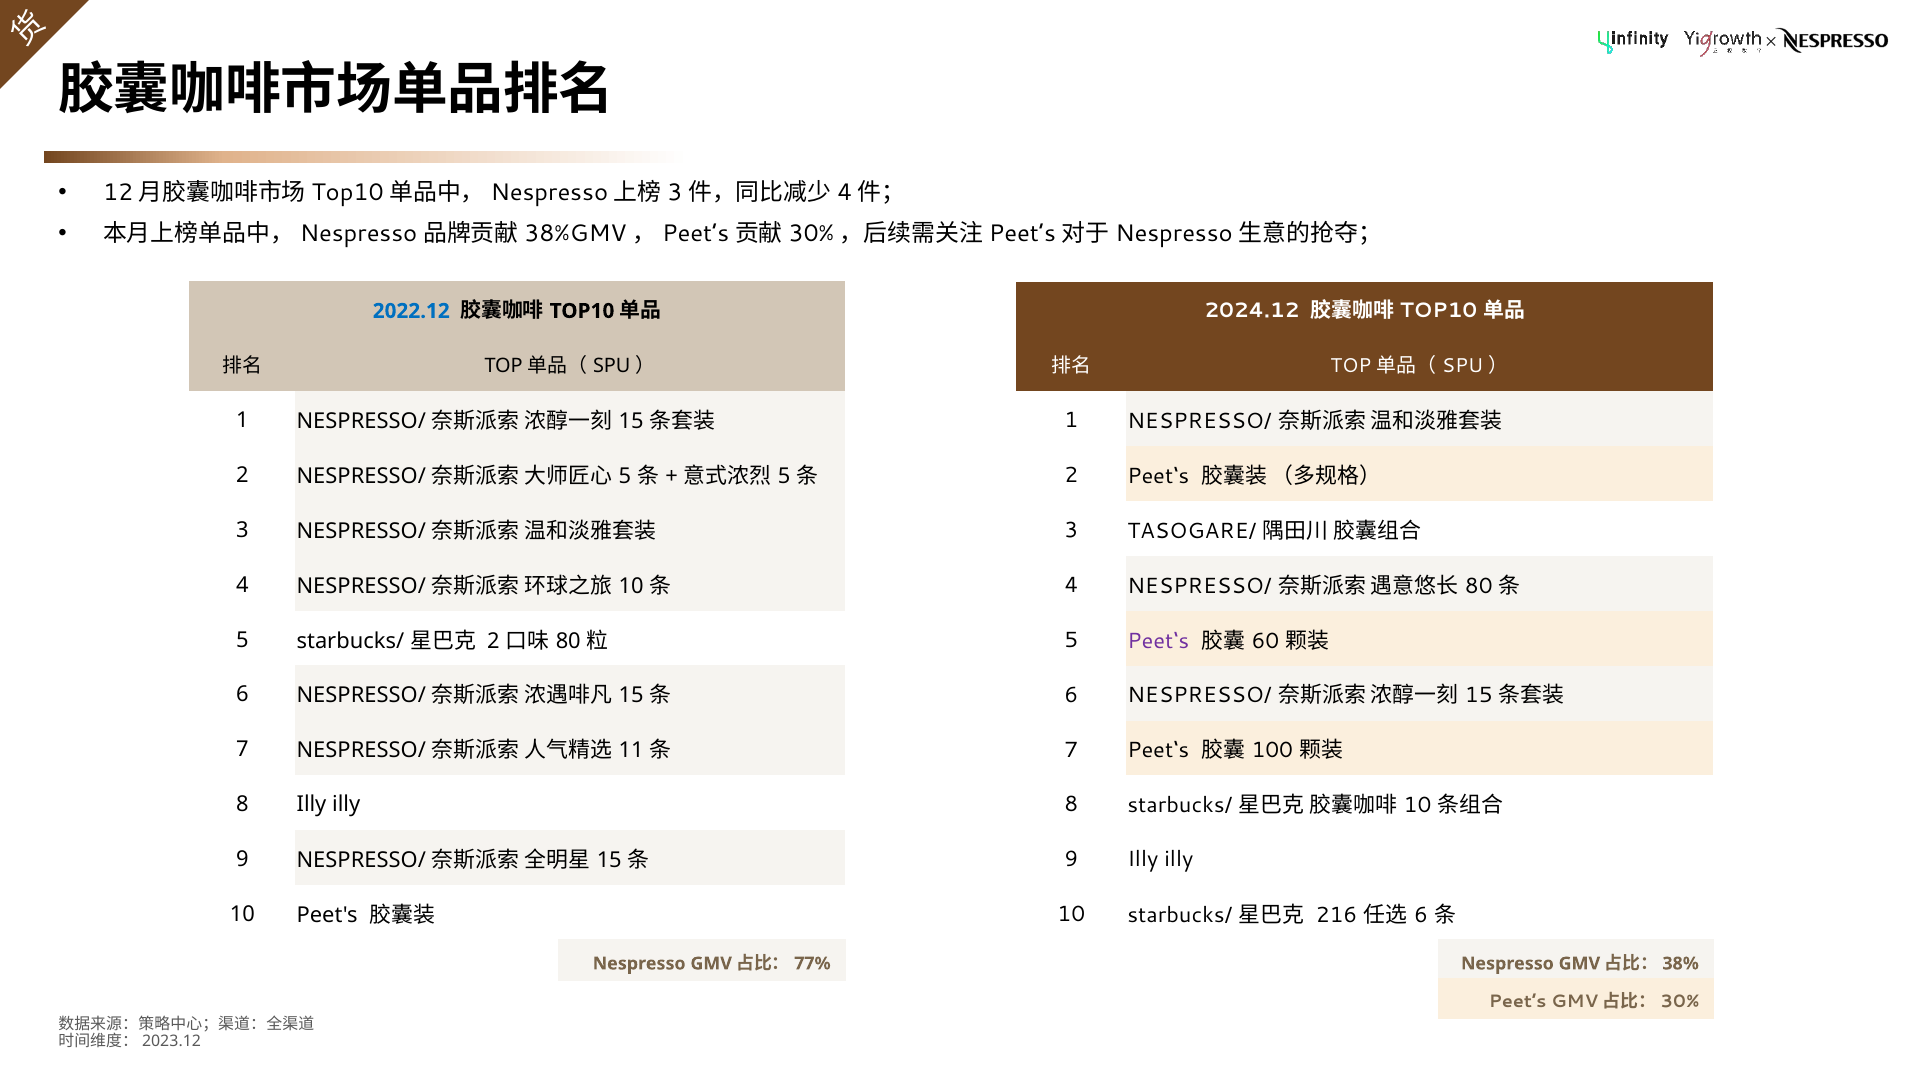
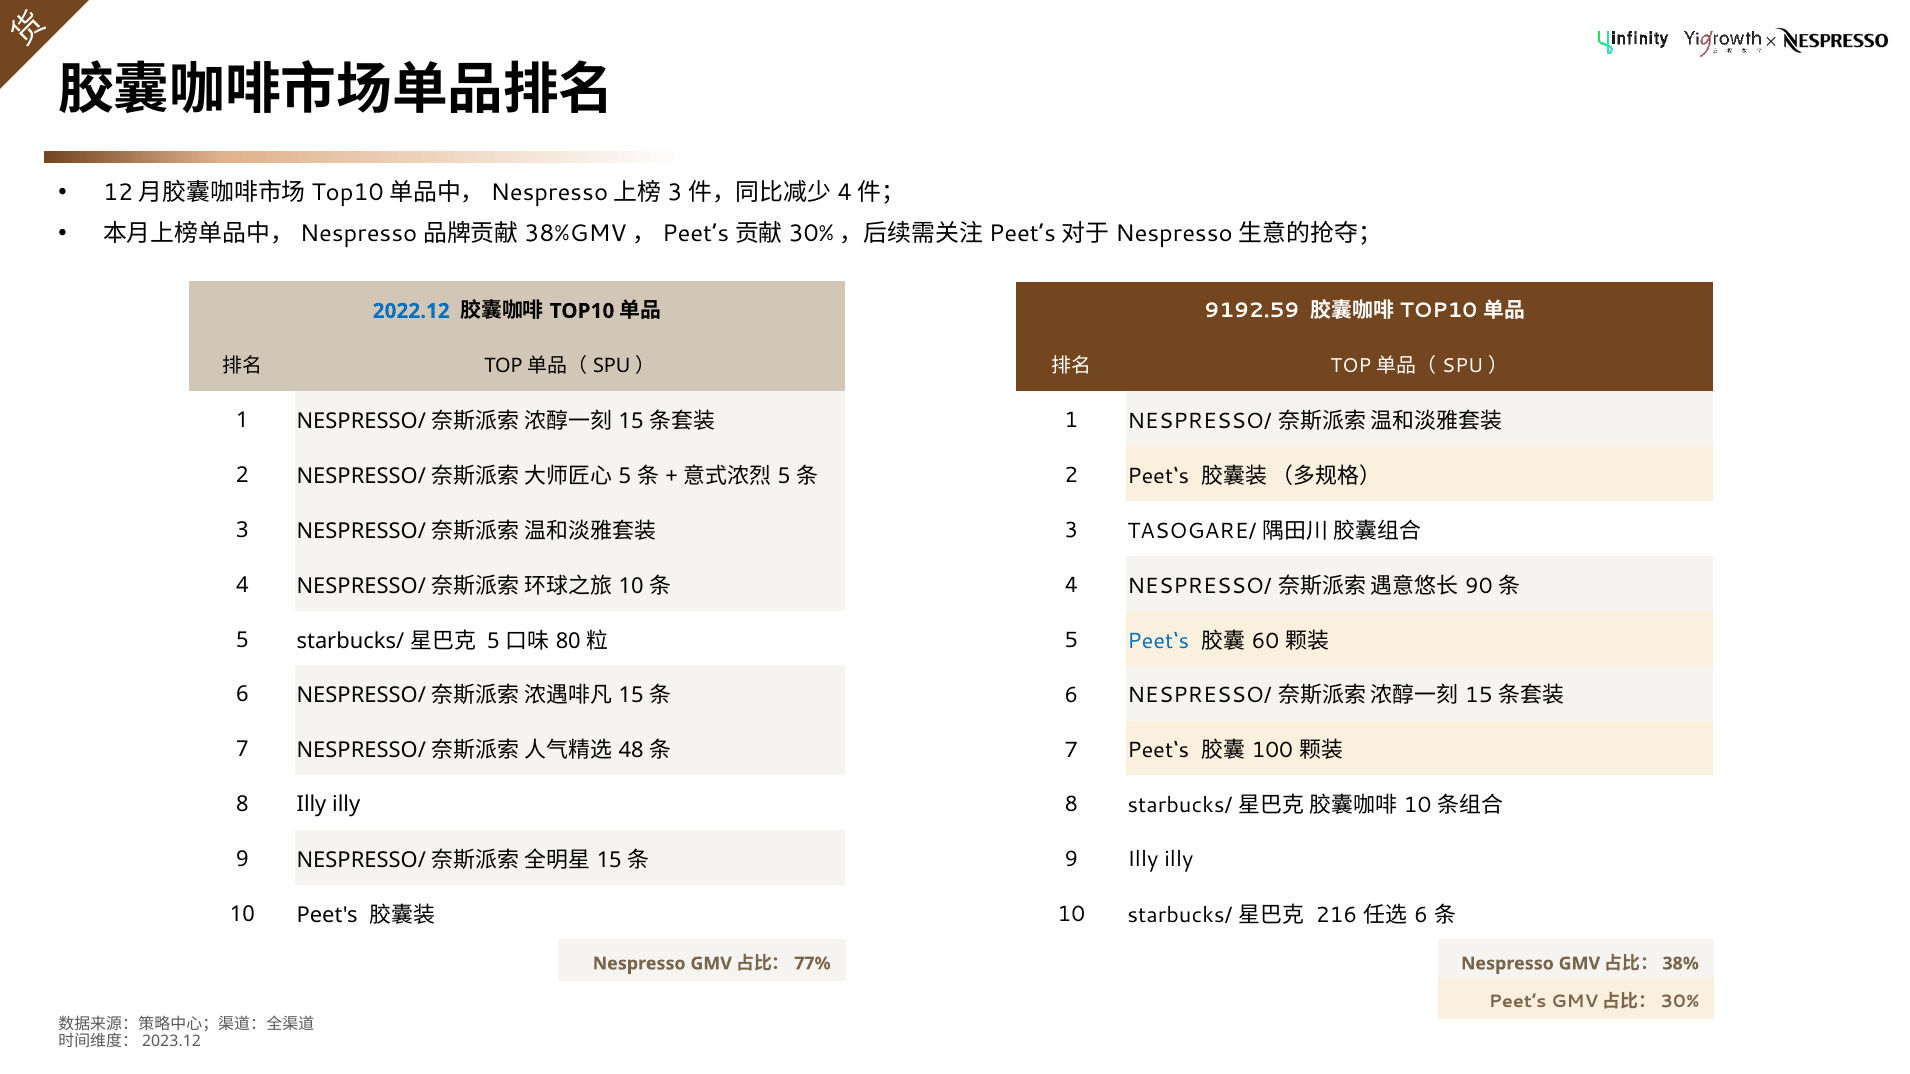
2024.12: 2024.12 -> 9192.59 (1252, 311)
80: 80 -> 90 (1479, 586)
Peet‘s colour: purple -> blue (1158, 641)
2: 2 -> 5 (493, 641)
11: 11 -> 48 (631, 751)
